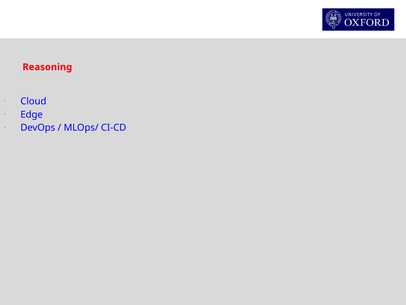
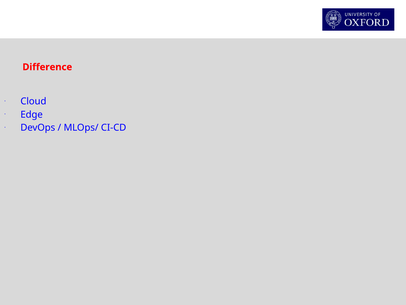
Reasoning: Reasoning -> Difference (47, 67)
